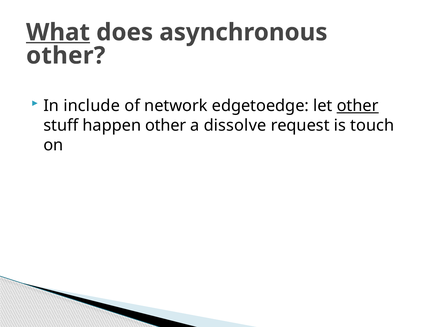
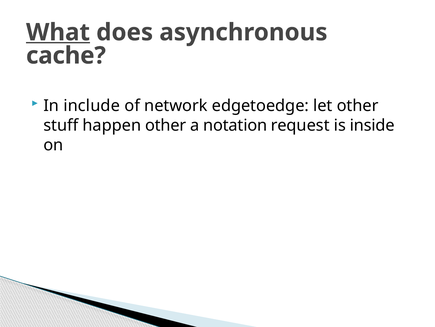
other: other -> cache (66, 55)
other underline: present -> none (358, 106)
dissolve: dissolve -> notation (235, 125)
touch: touch -> inside (372, 125)
